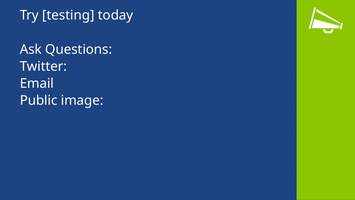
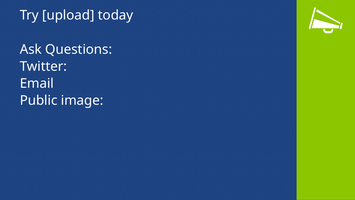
testing: testing -> upload (68, 15)
